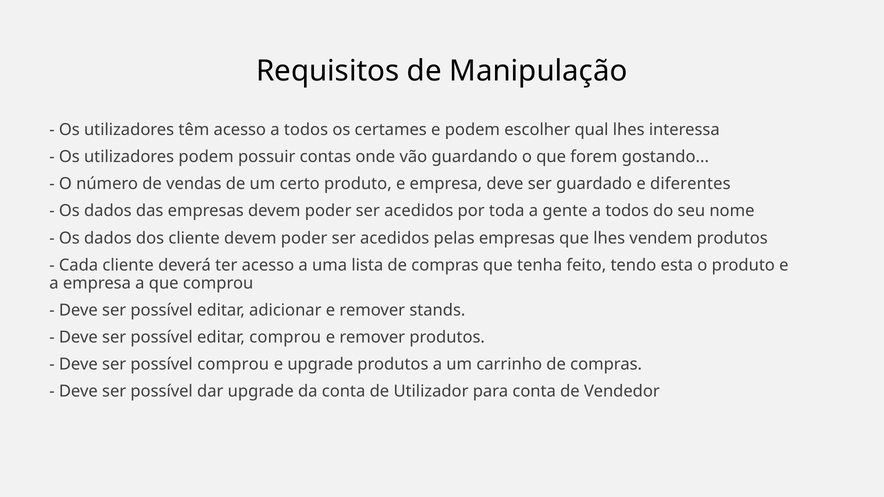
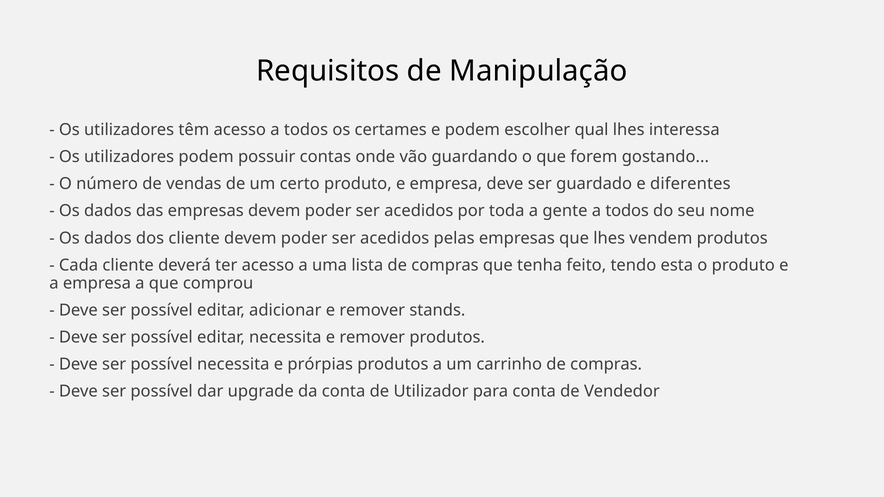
editar comprou: comprou -> necessita (285, 337)
possível comprou: comprou -> necessita (233, 365)
e upgrade: upgrade -> prórpias (320, 365)
